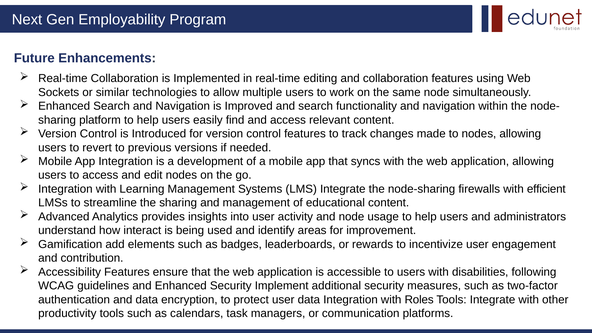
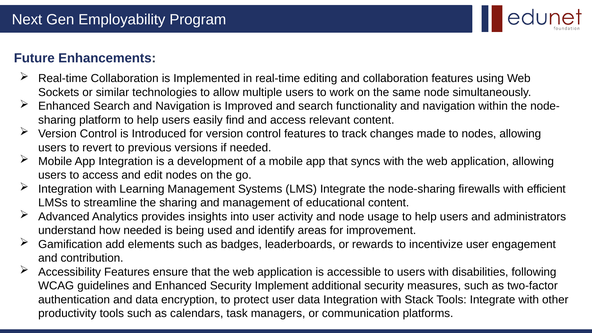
how interact: interact -> needed (142, 230)
Roles: Roles -> Stack (419, 300)
